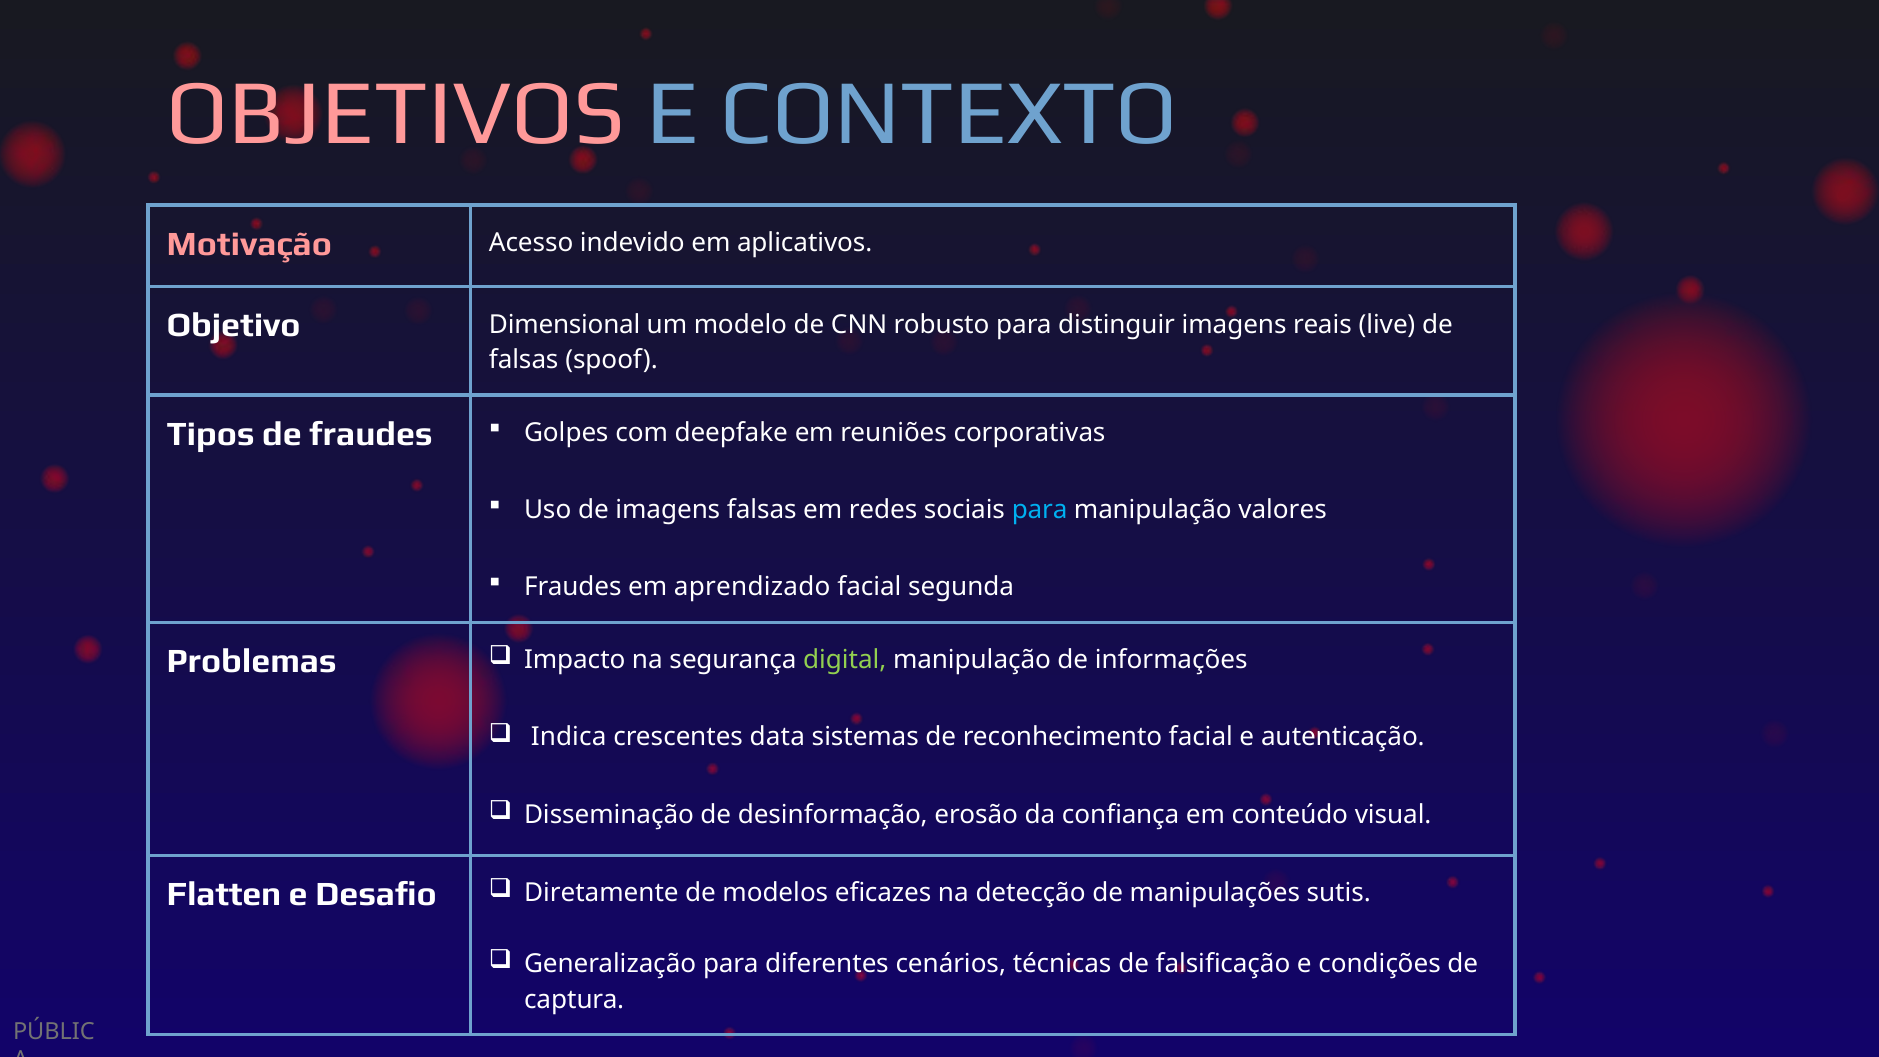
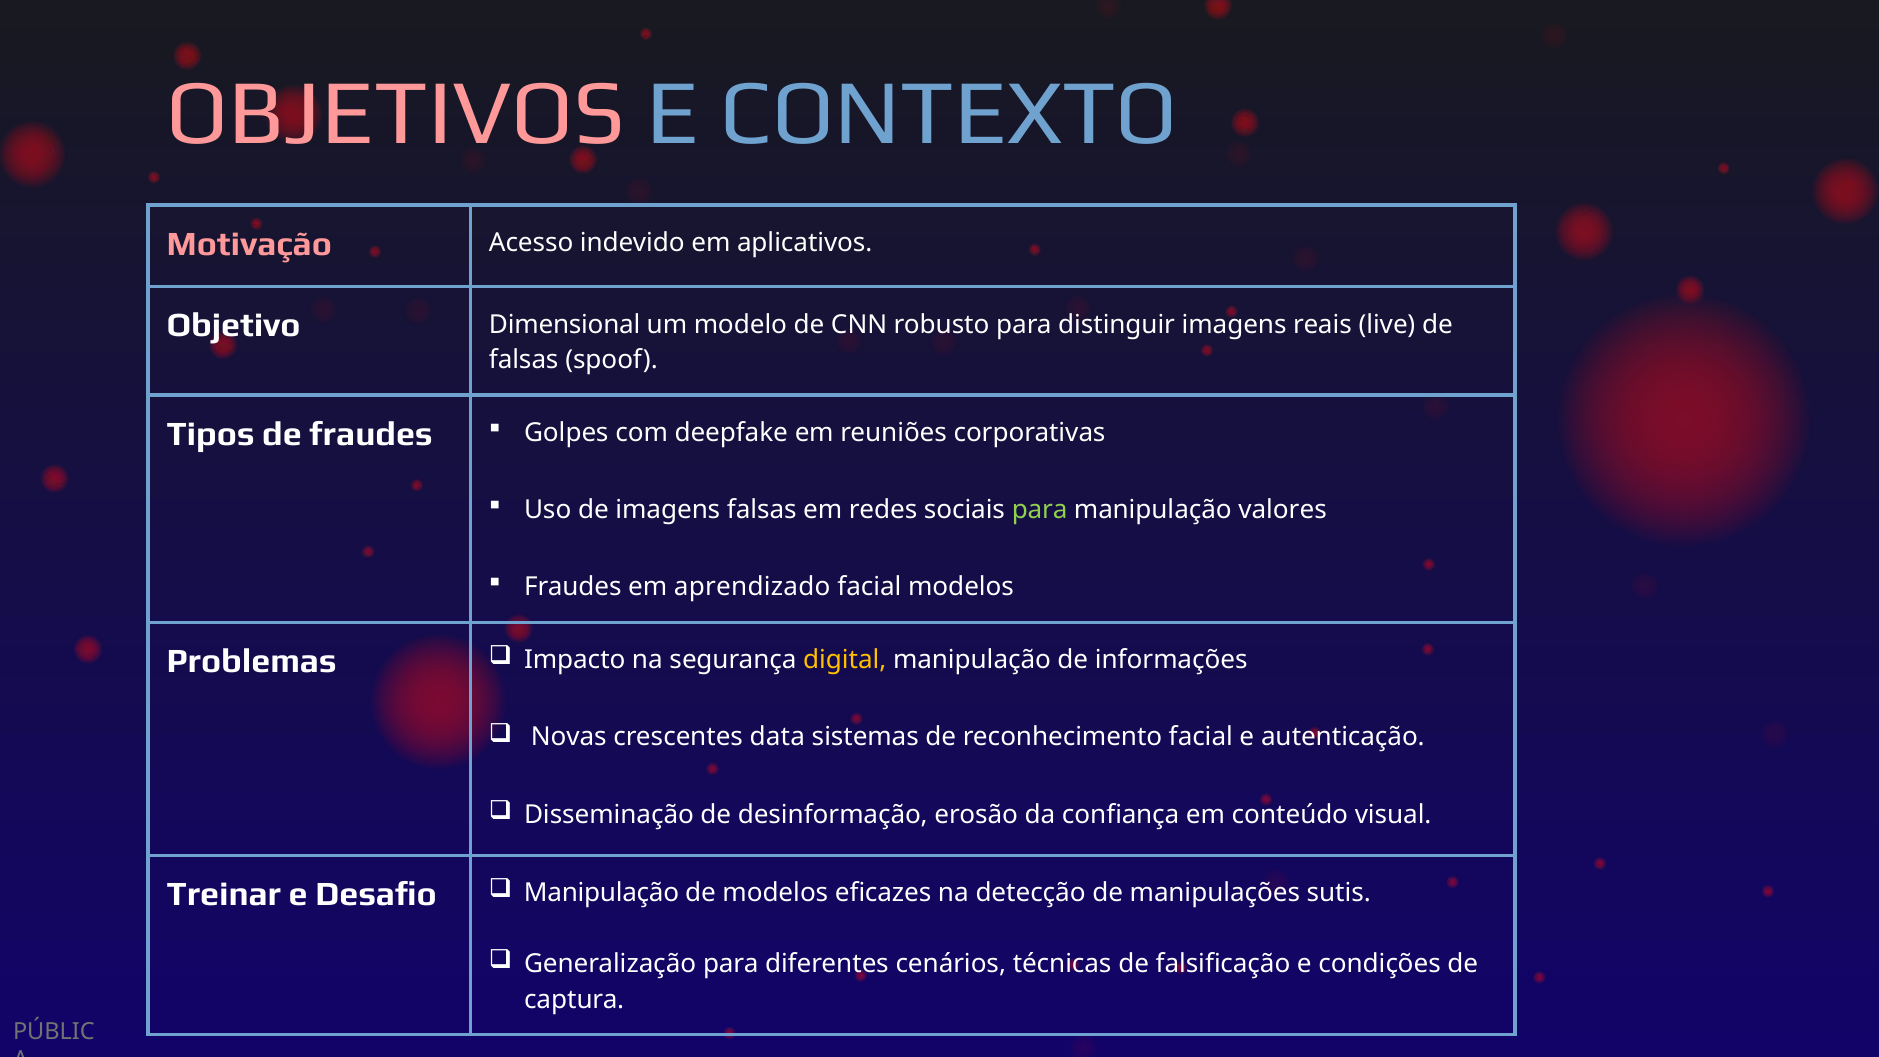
para colour: light blue -> light green (1040, 510)
facial segunda: segunda -> modelos (961, 587)
digital colour: light green -> yellow (845, 660)
Indica: Indica -> Novas (569, 737)
Flatten: Flatten -> Treinar (224, 894)
Diretamente: Diretamente -> Manipulação (602, 893)
